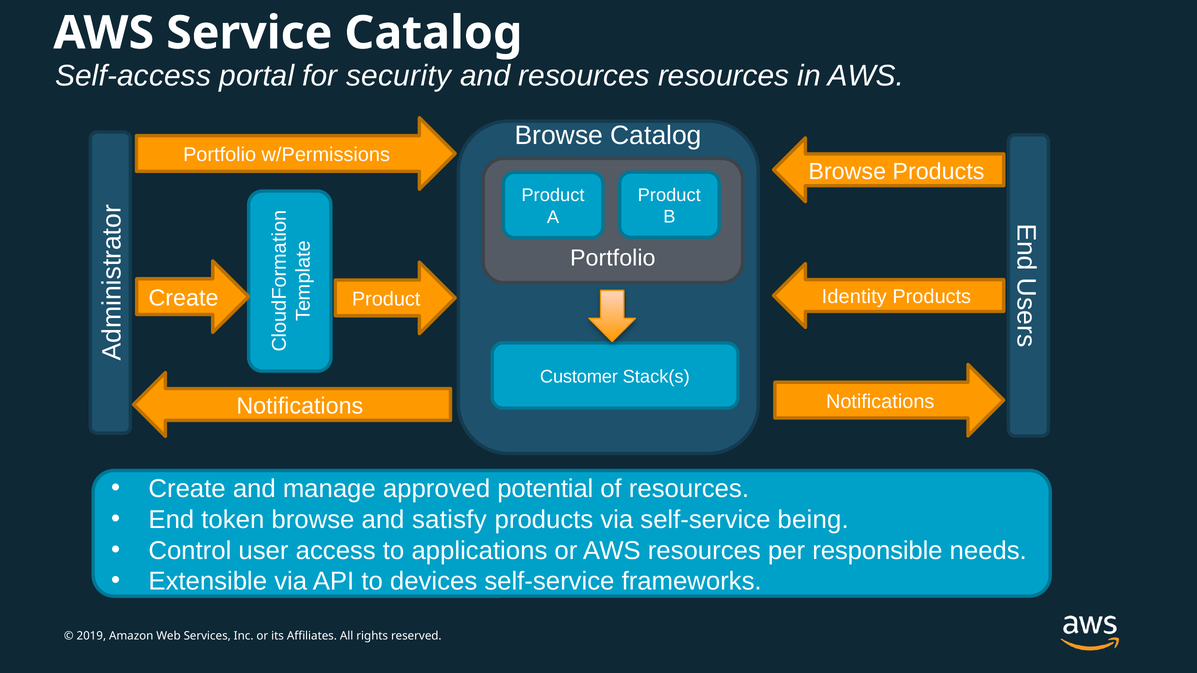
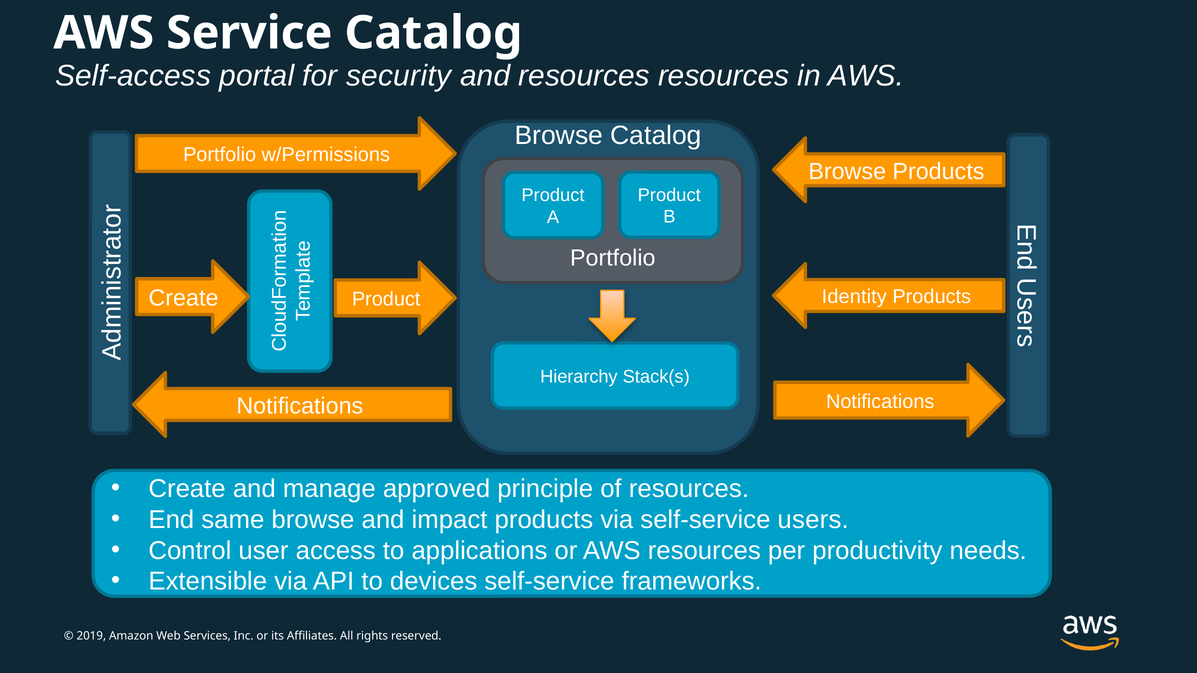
Customer: Customer -> Hierarchy (579, 377)
potential: potential -> principle (545, 489)
token: token -> same (233, 520)
satisfy: satisfy -> impact (450, 520)
being: being -> users (813, 520)
responsible: responsible -> productivity (877, 551)
